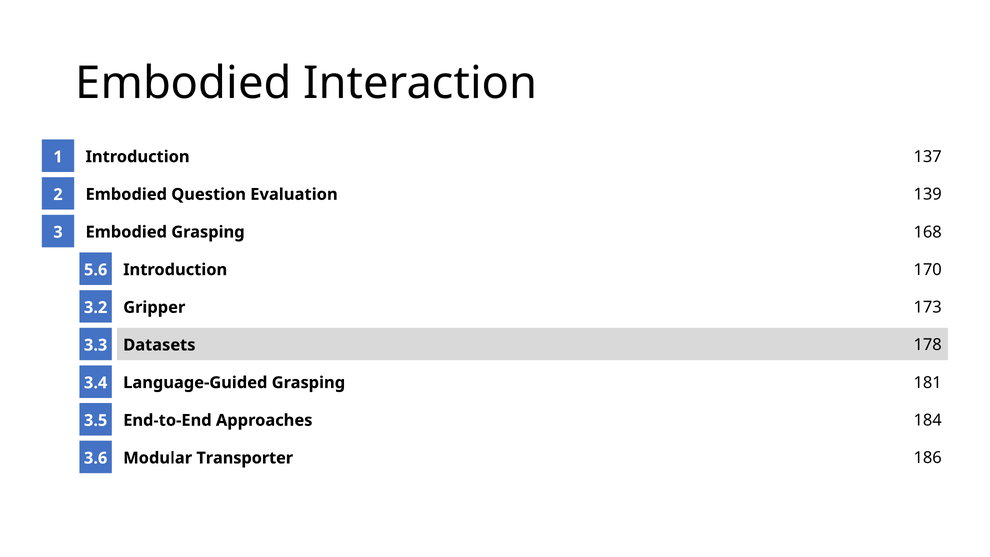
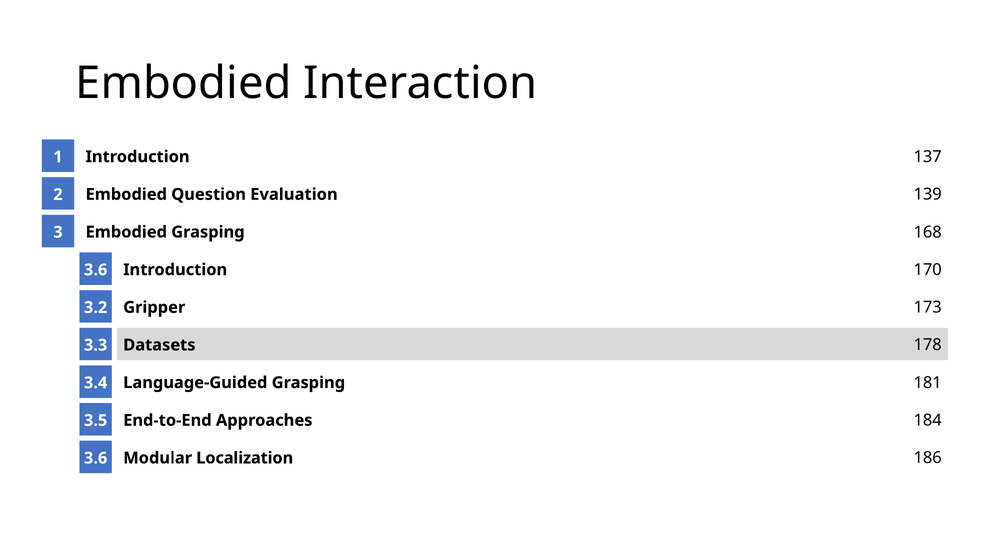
5.6: 5.6 -> 3.6 (96, 270)
Transporter: Transporter -> Localization (245, 458)
